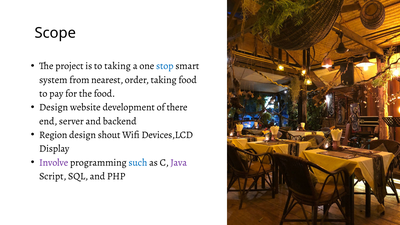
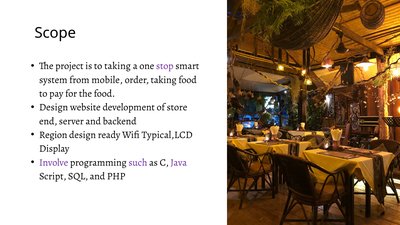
stop colour: blue -> purple (165, 66)
nearest: nearest -> mobile (107, 80)
there: there -> store (177, 107)
shout: shout -> ready (109, 135)
Devices,LCD: Devices,LCD -> Typical,LCD (167, 135)
such colour: blue -> purple (138, 162)
